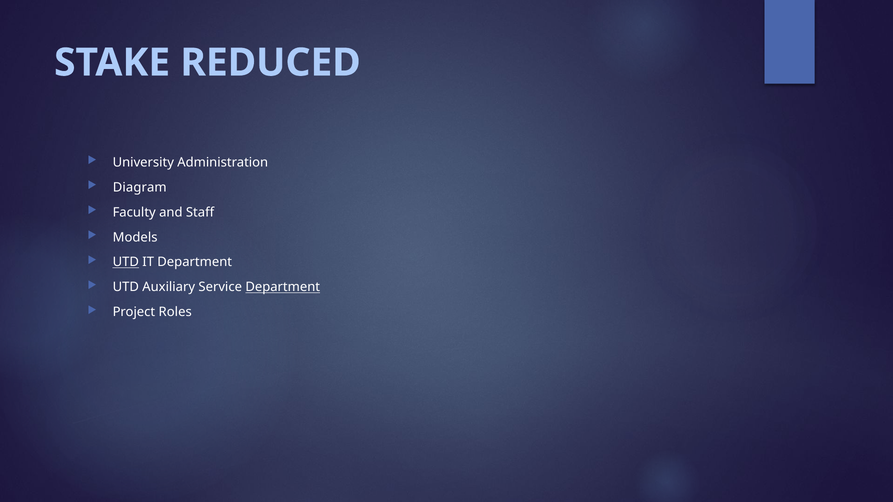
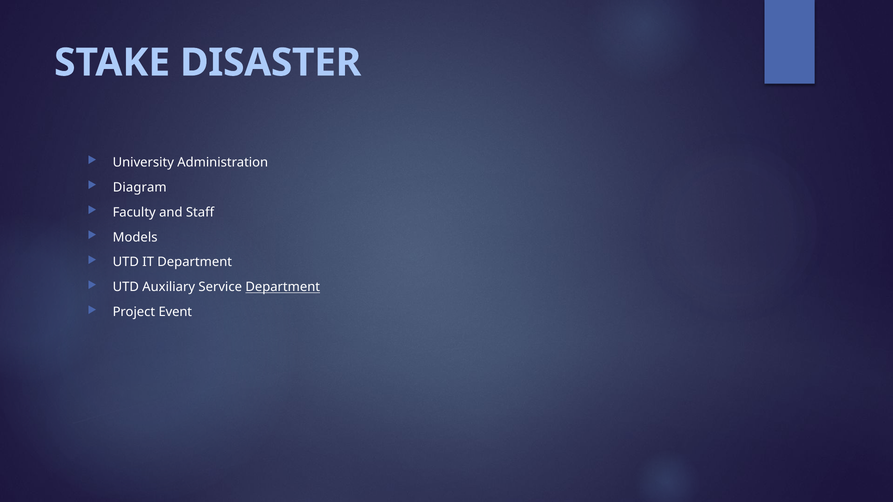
REDUCED: REDUCED -> DISASTER (271, 63)
UTD underline: present -> none (126, 262)
Roles: Roles -> Event (175, 312)
